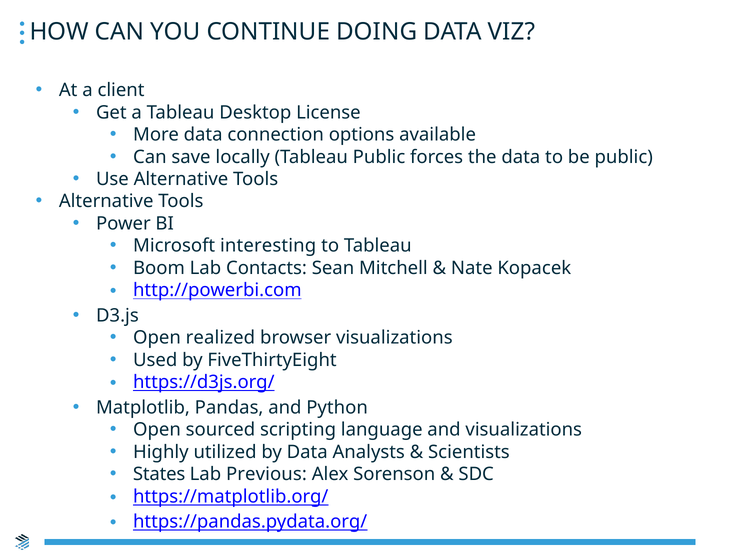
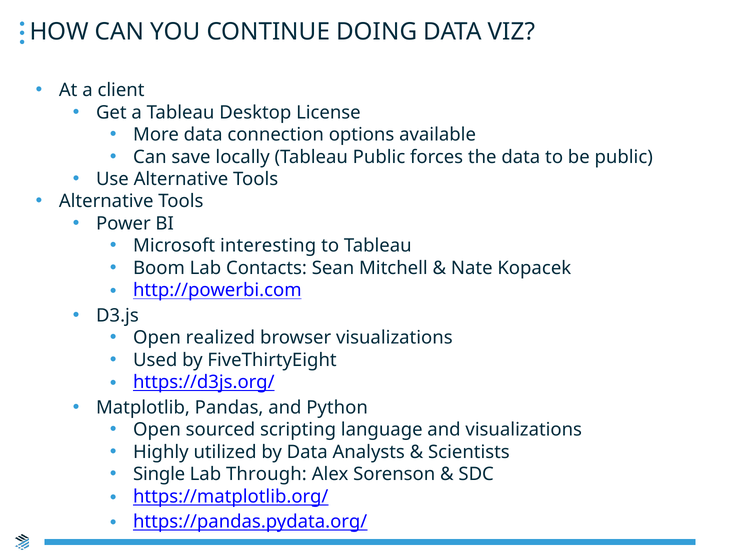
States: States -> Single (159, 475)
Previous: Previous -> Through (266, 475)
